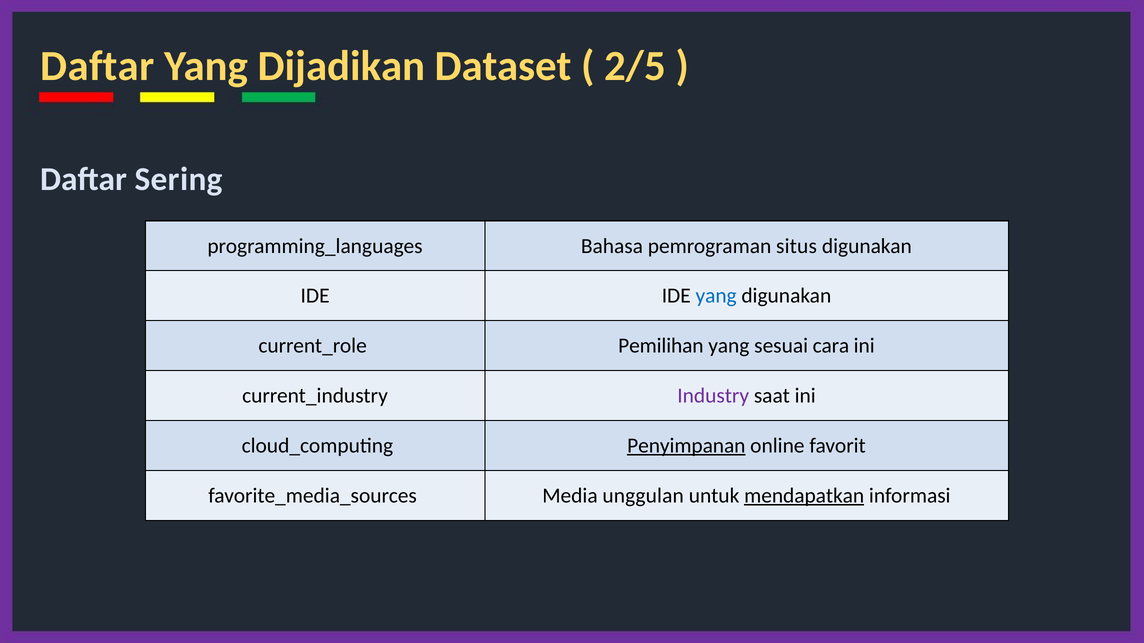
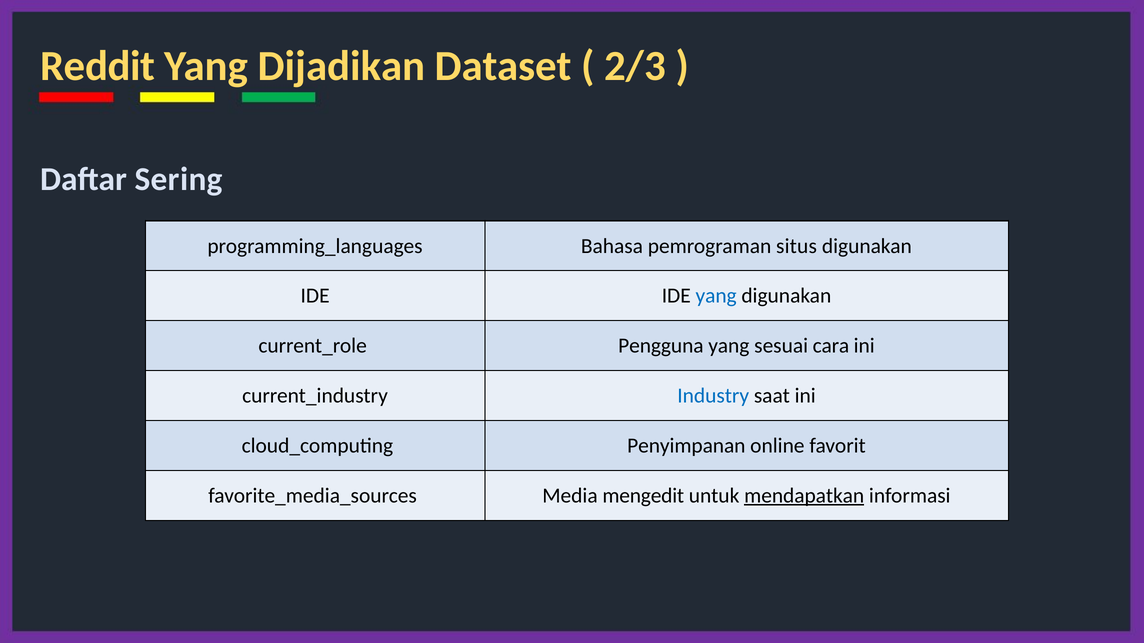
Daftar: Daftar -> Reddit (98, 66)
2/5: 2/5 -> 2/3 (635, 66)
Pemilihan: Pemilihan -> Pengguna (661, 346)
Industry colour: purple -> blue (713, 396)
Penyimpanan underline: present -> none (686, 446)
unggulan: unggulan -> mengedit (643, 496)
